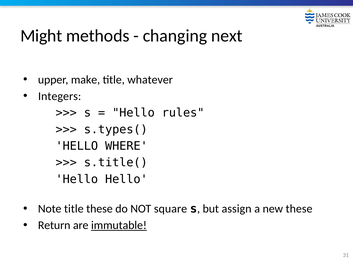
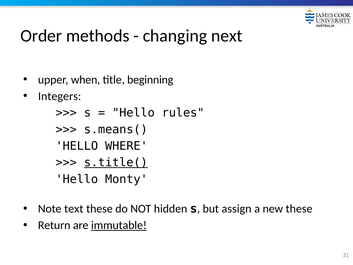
Might: Might -> Order (41, 36)
make: make -> when (86, 80)
whatever: whatever -> beginning (150, 80)
s.types(: s.types( -> s.means( (116, 129)
s.title( underline: none -> present (116, 162)
Hello Hello: Hello -> Monty (126, 179)
Note title: title -> text (74, 209)
square: square -> hidden (171, 209)
